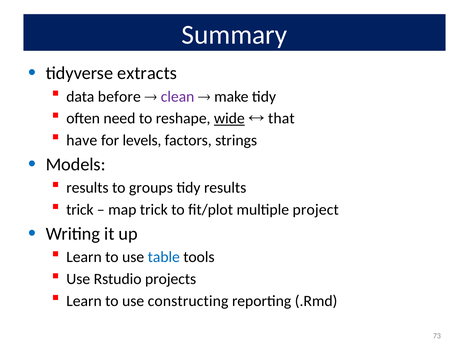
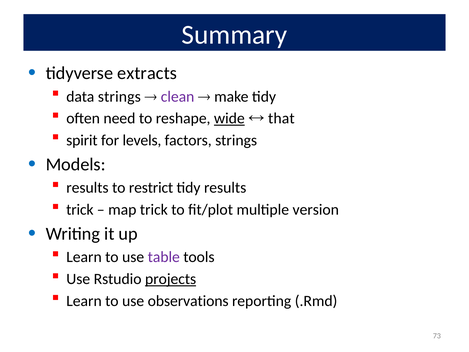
data before: before -> strings (119, 96)
have: have -> spirit (82, 140)
groups: groups -> restrict (151, 188)
project: project -> version (316, 210)
table colour: blue -> purple (164, 257)
projects underline: none -> present (171, 279)
constructing: constructing -> observations (188, 301)
